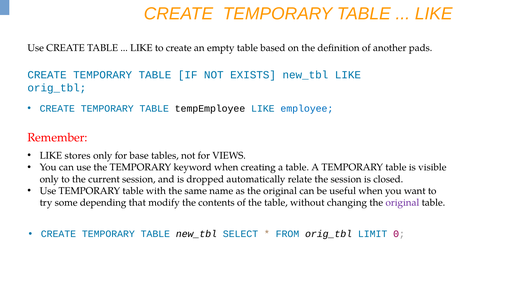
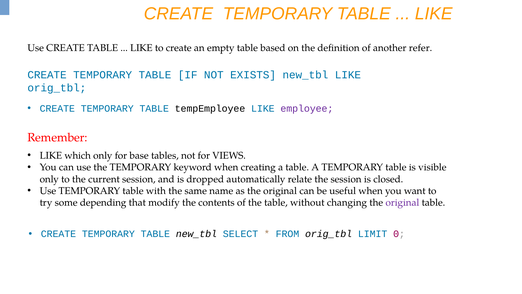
pads: pads -> refer (421, 48)
employee colour: blue -> purple (307, 108)
stores: stores -> which (78, 155)
